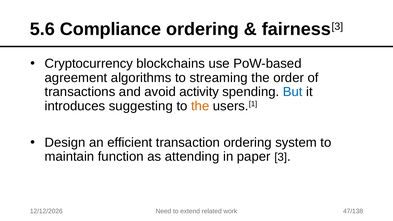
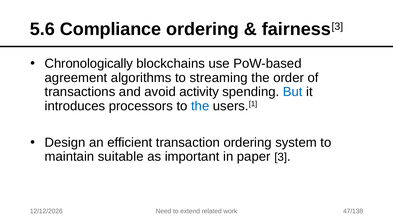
Cryptocurrency: Cryptocurrency -> Chronologically (89, 64)
suggesting: suggesting -> processors (141, 106)
the colour: orange -> blue (200, 106)
function: function -> suitable (121, 157)
attending: attending -> important (192, 157)
